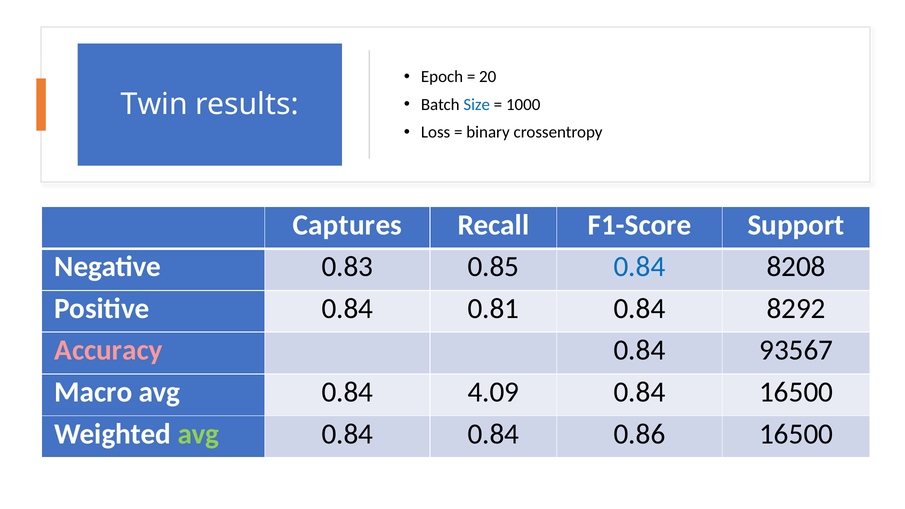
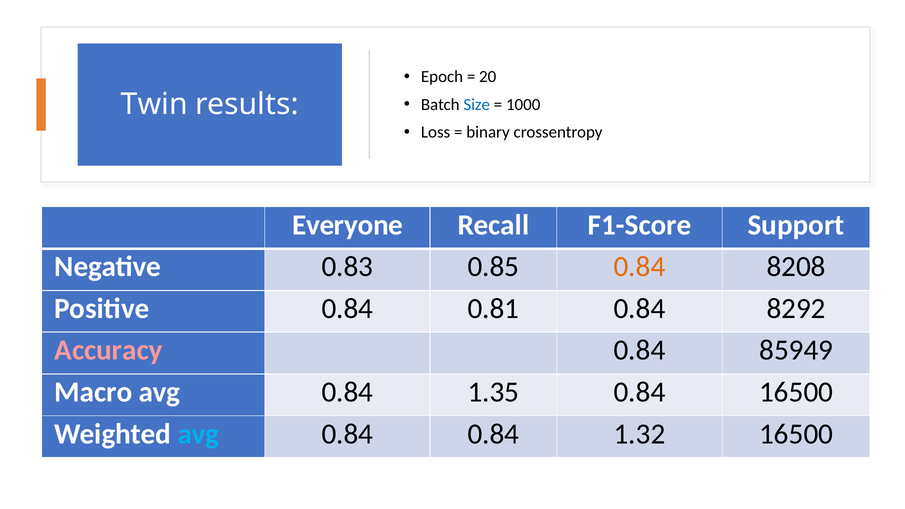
Captures: Captures -> Everyone (348, 225)
0.84 colour: blue -> orange (640, 267)
93567: 93567 -> 85949 (796, 350)
4.09: 4.09 -> 1.35 (493, 392)
avg colour: light green -> light blue (198, 434)
0.86: 0.86 -> 1.32 (640, 434)
